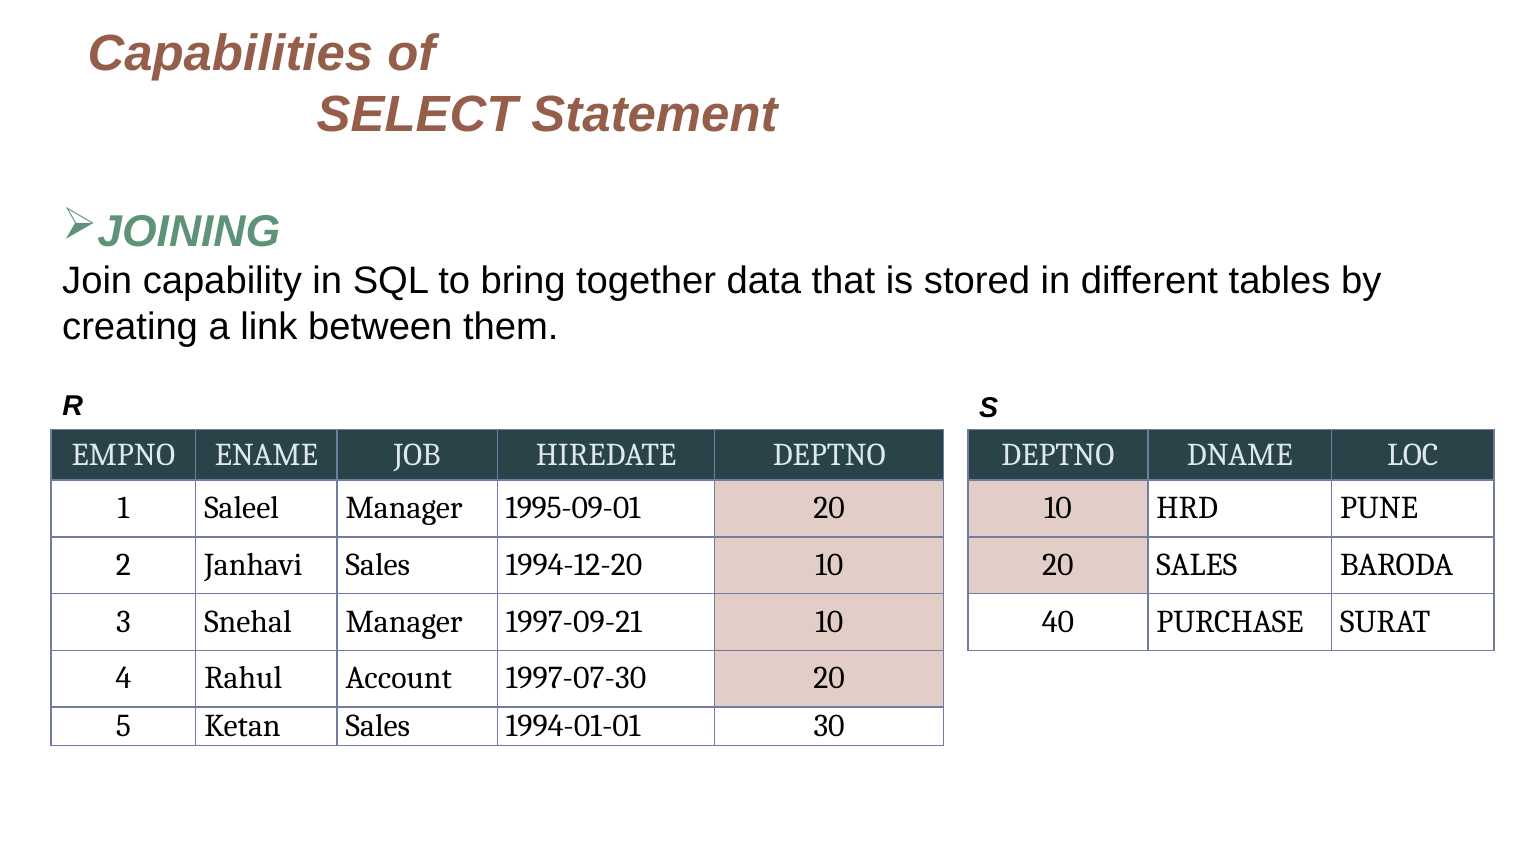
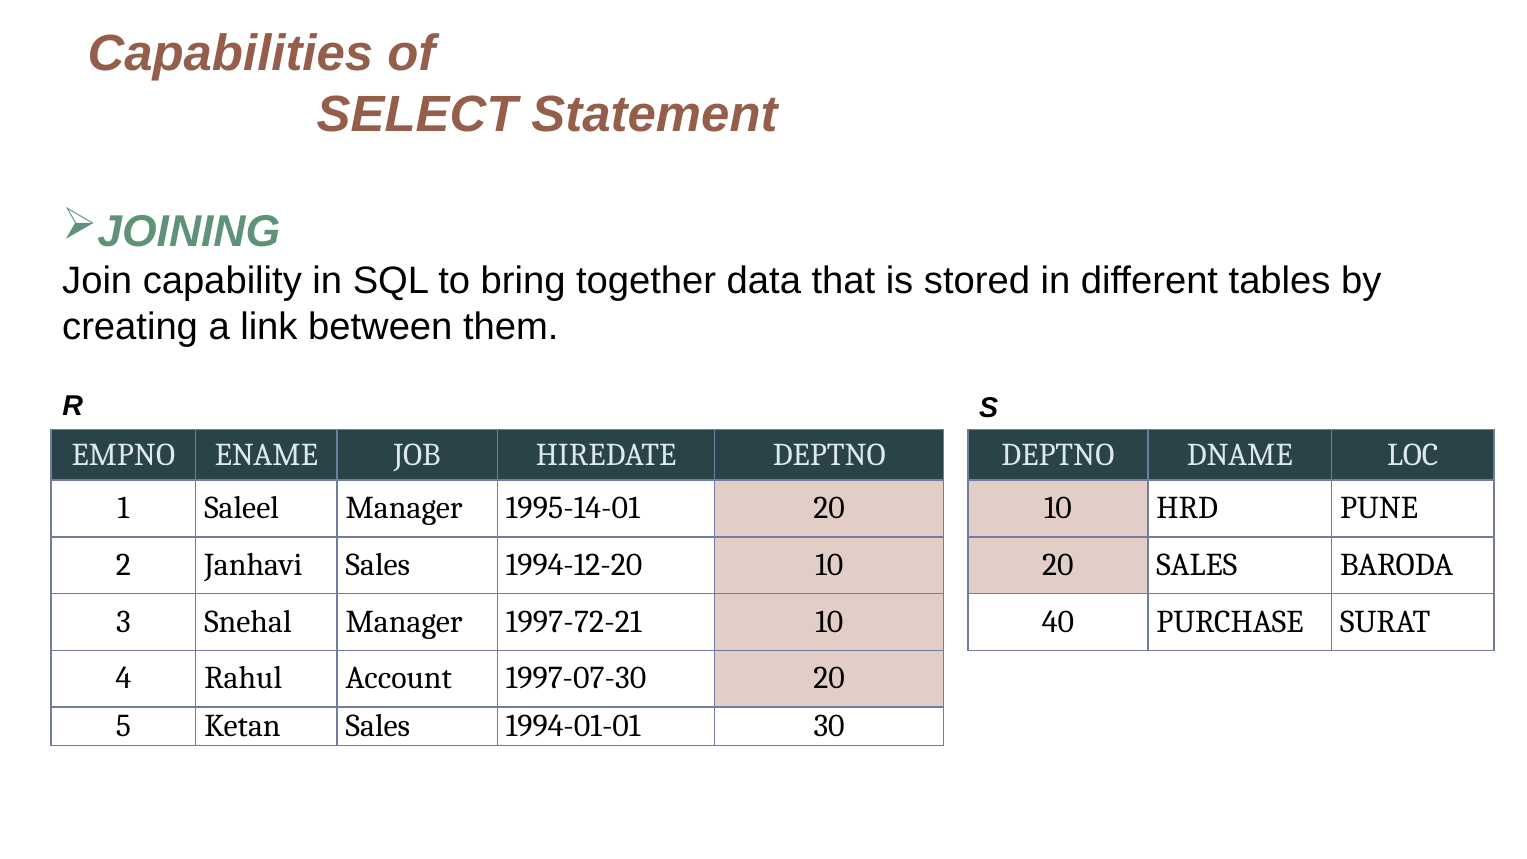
1995-09-01: 1995-09-01 -> 1995-14-01 (573, 508)
1997-09-21: 1997-09-21 -> 1997-72-21 (574, 622)
